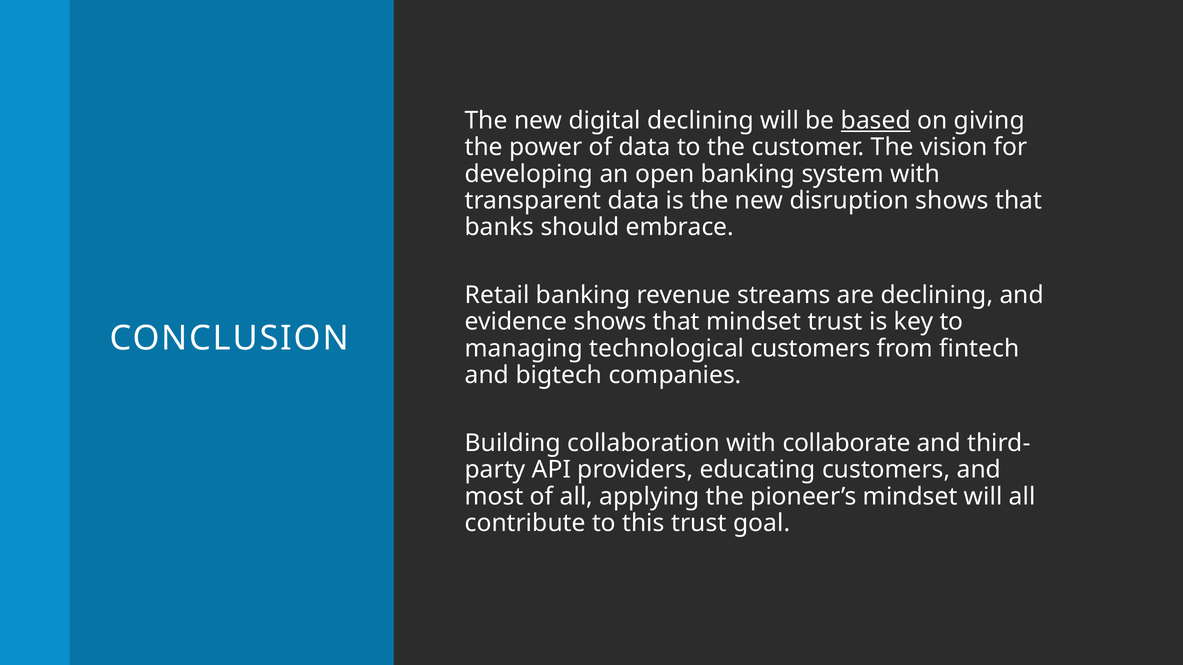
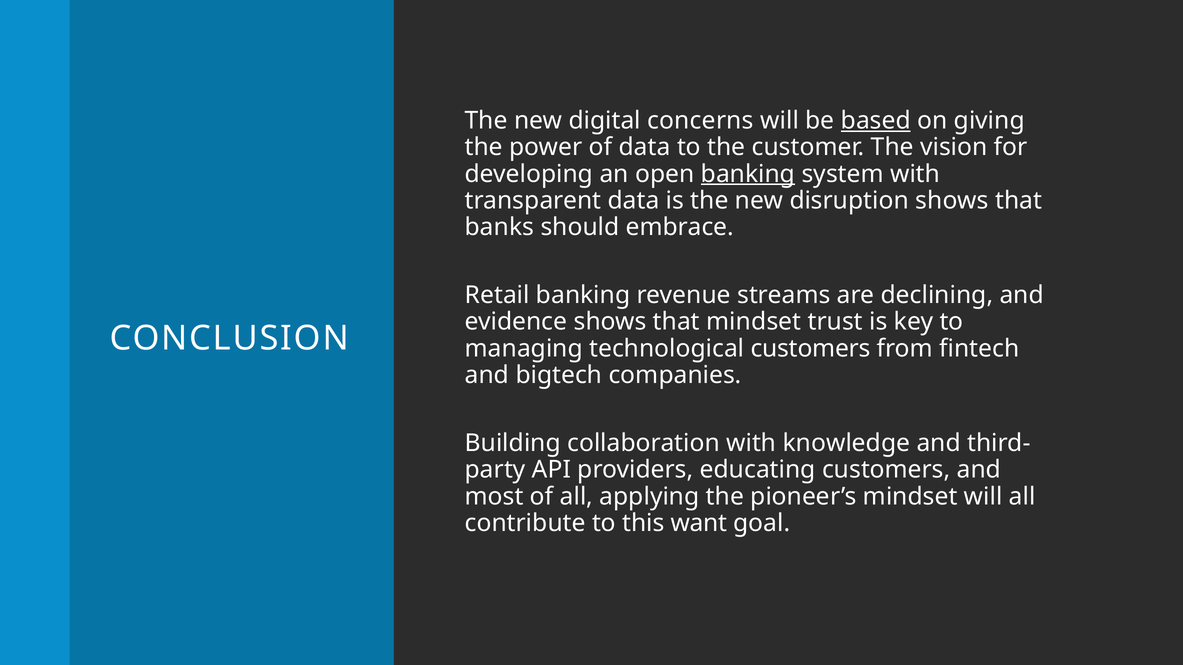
digital declining: declining -> concerns (701, 121)
banking underline: none -> present (748, 174)
collaborate: collaborate -> knowledge (846, 443)
this trust: trust -> want (699, 523)
